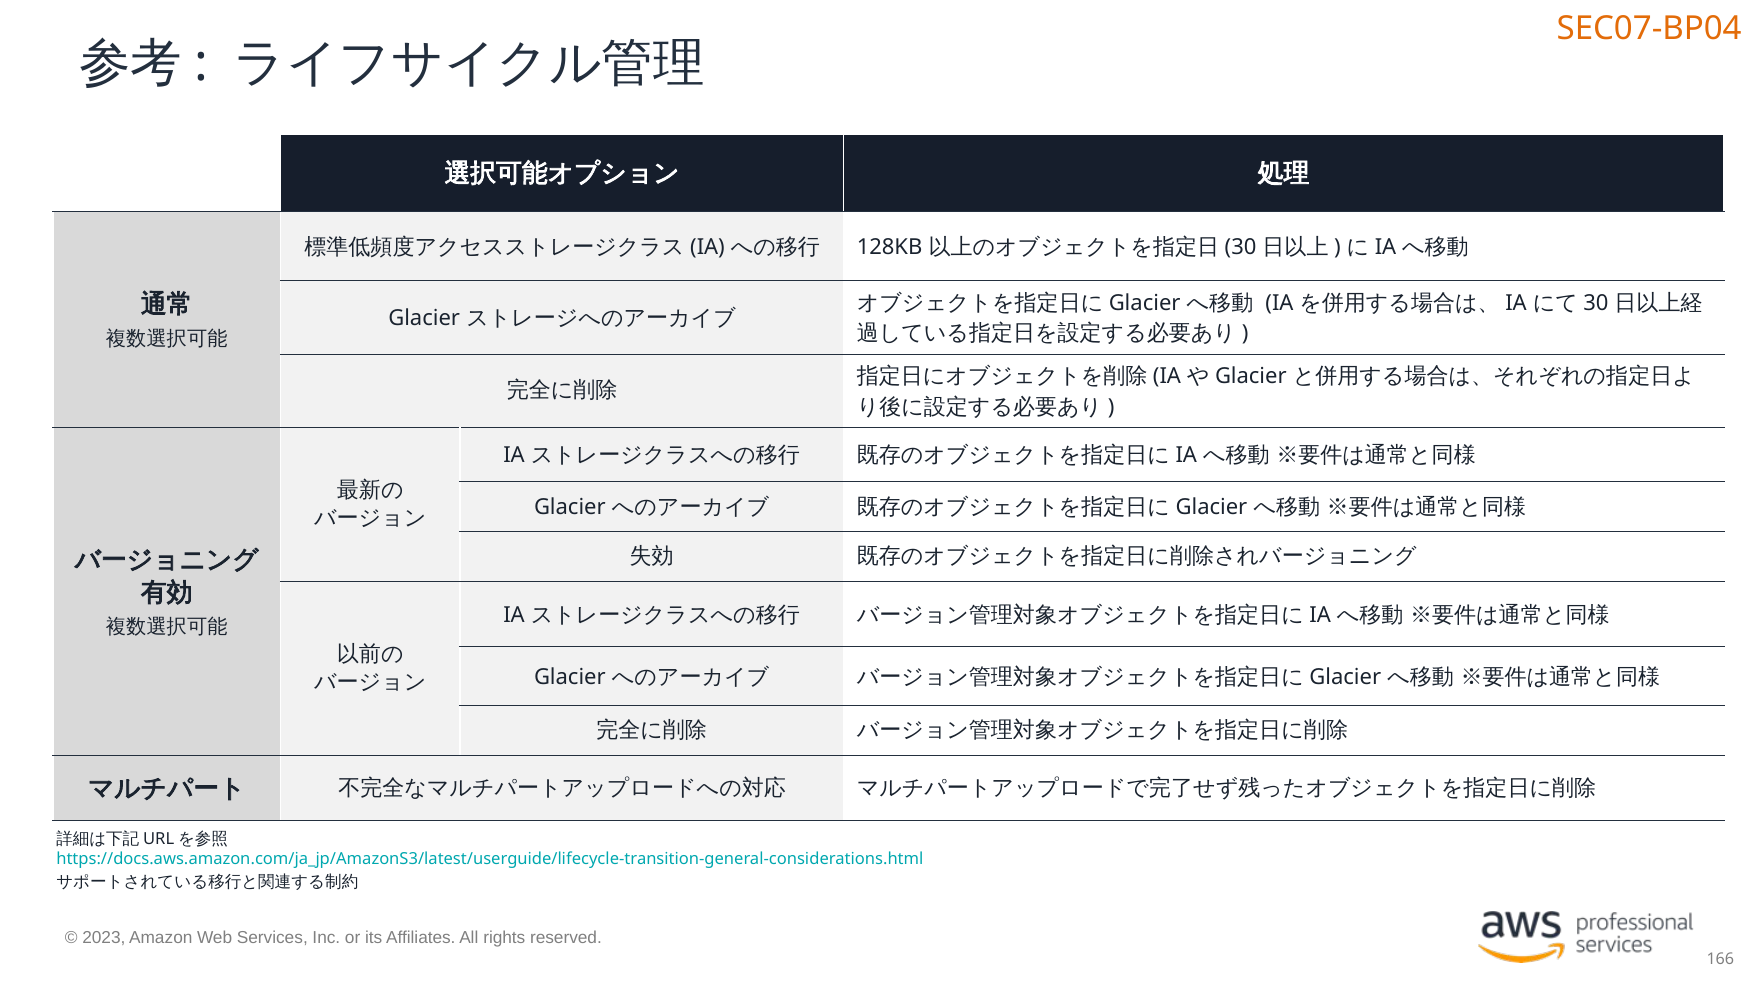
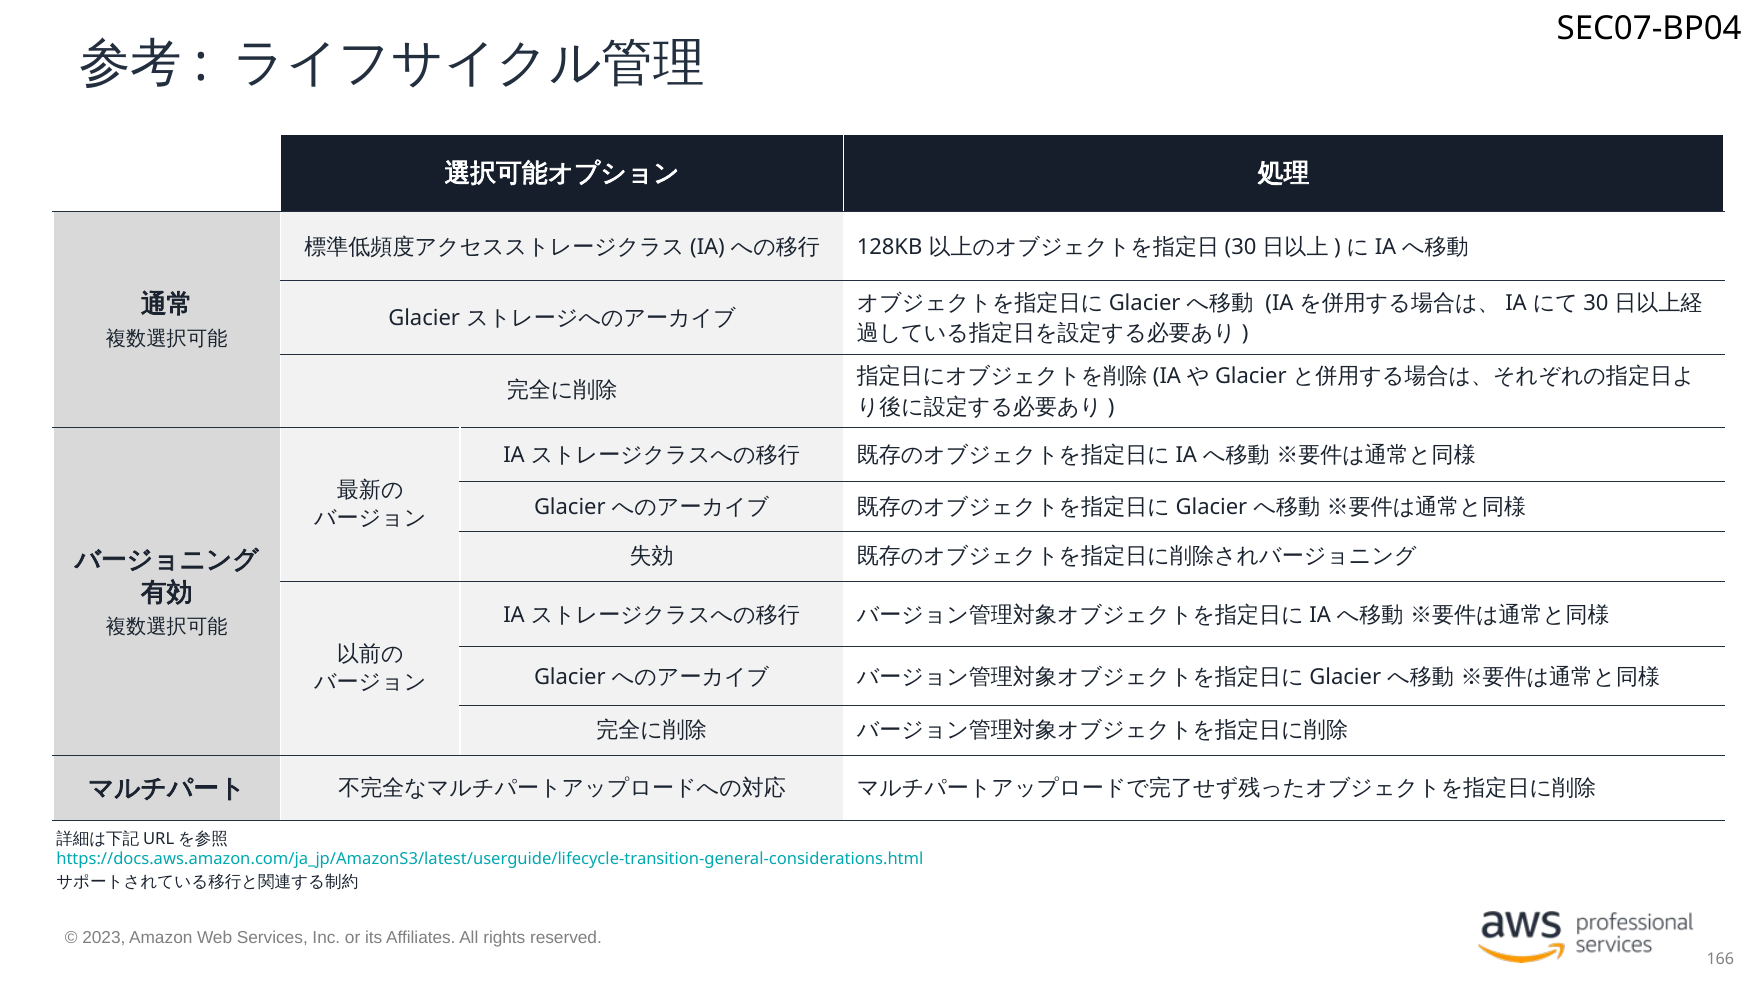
SEC07-BP04 colour: orange -> black (1649, 29)
